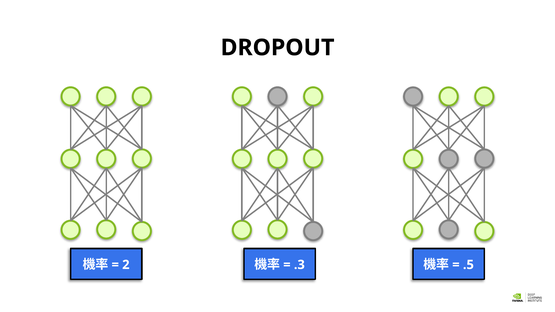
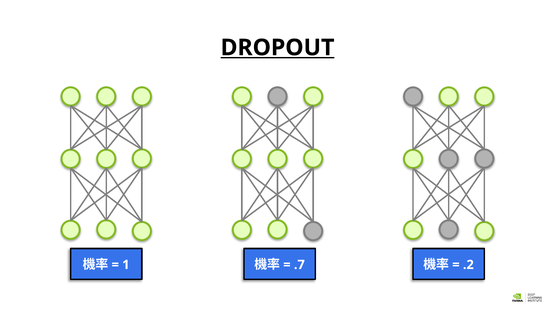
DROPOUT underline: none -> present (277, 48)
2: 2 -> 1 (126, 265)
.3: .3 -> .7 (299, 265)
.5: .5 -> .2 (468, 265)
